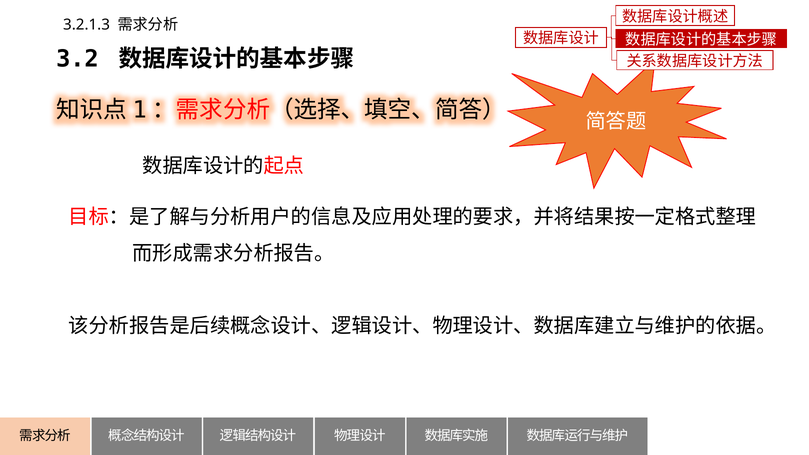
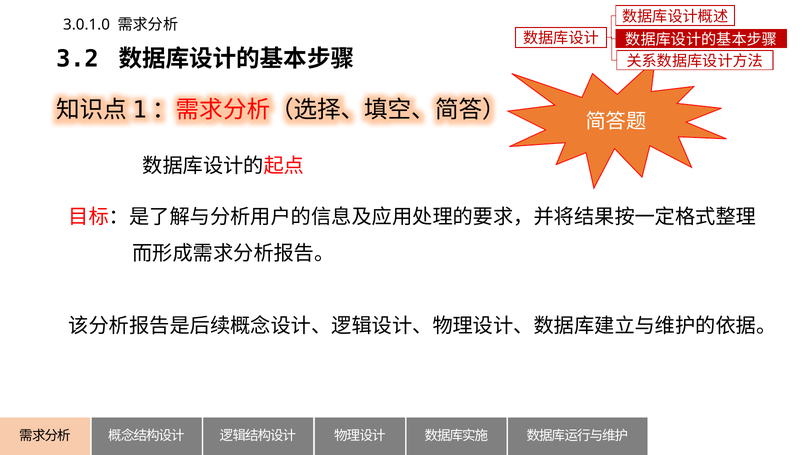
3.2.1.3: 3.2.1.3 -> 3.0.1.0 (87, 25)
